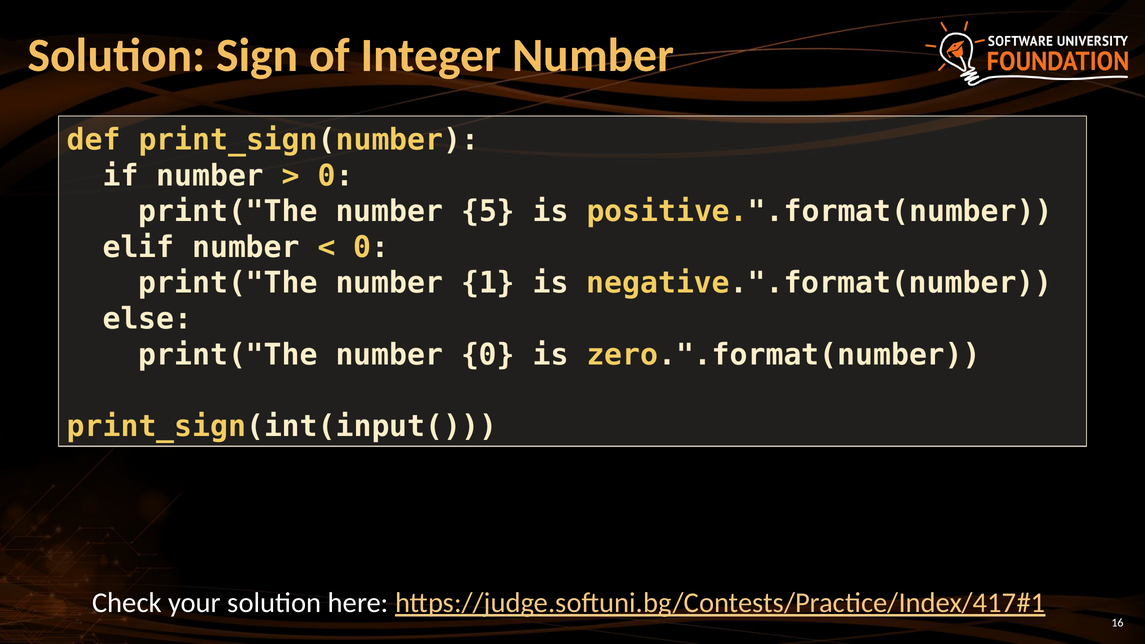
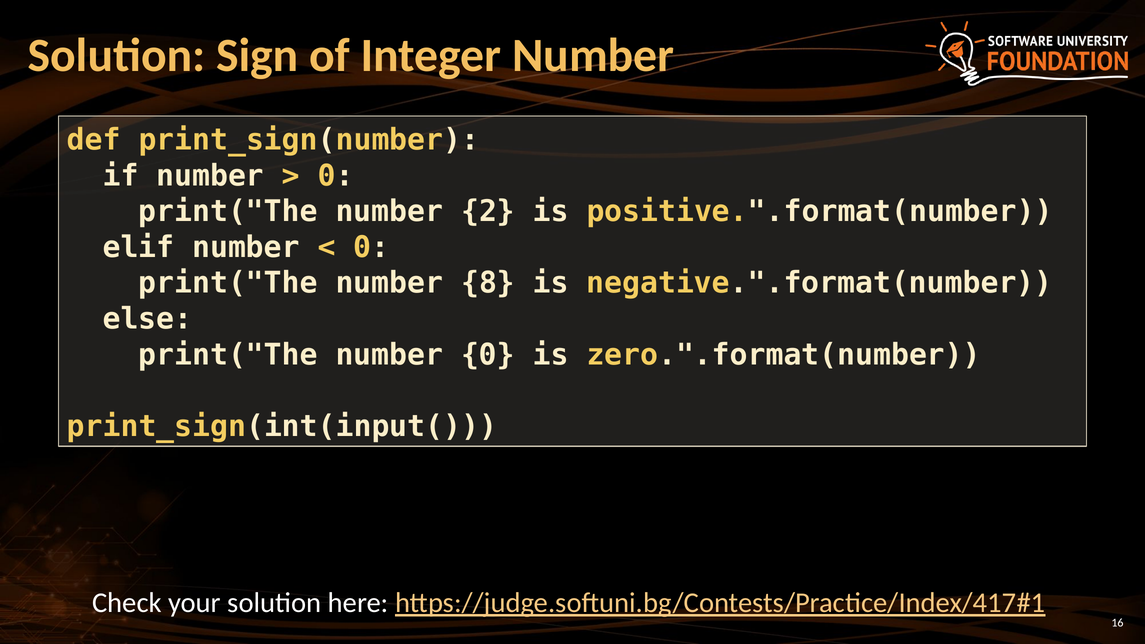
5: 5 -> 2 (488, 212)
1: 1 -> 8 (488, 283)
